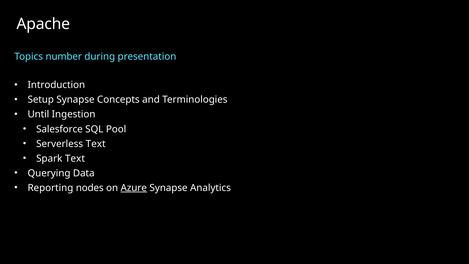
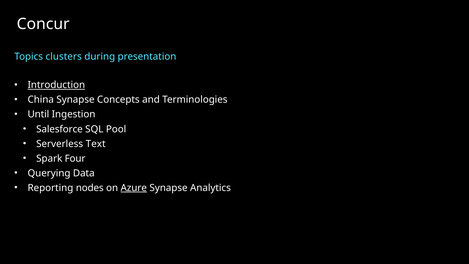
Apache: Apache -> Concur (43, 24)
number: number -> clusters (64, 57)
Introduction underline: none -> present (56, 85)
Setup: Setup -> China (41, 100)
Spark Text: Text -> Four (75, 158)
